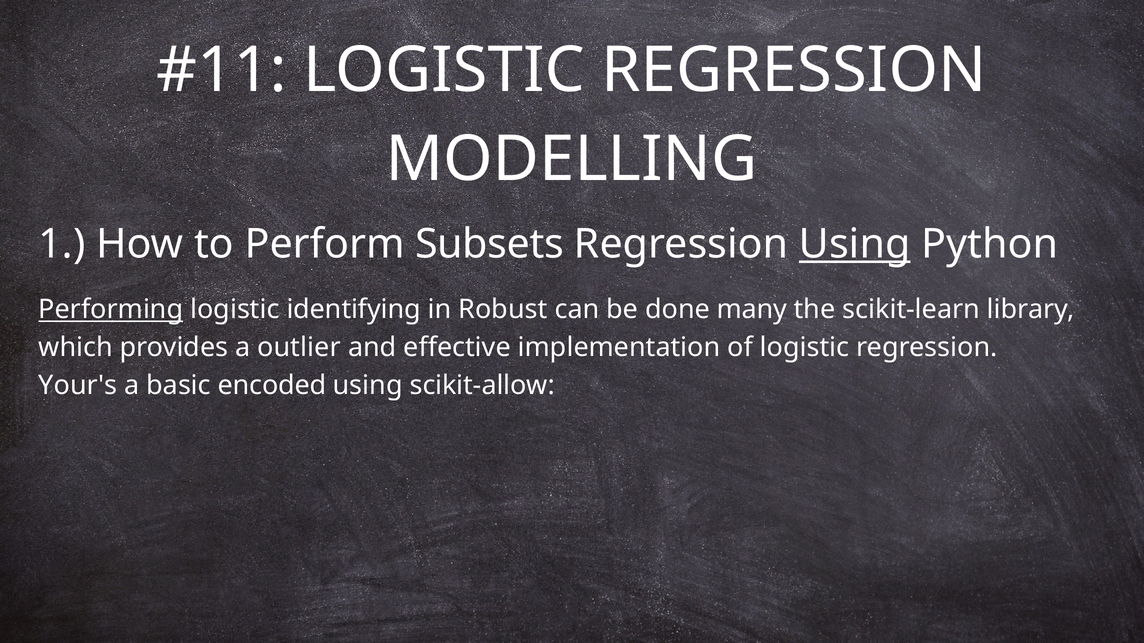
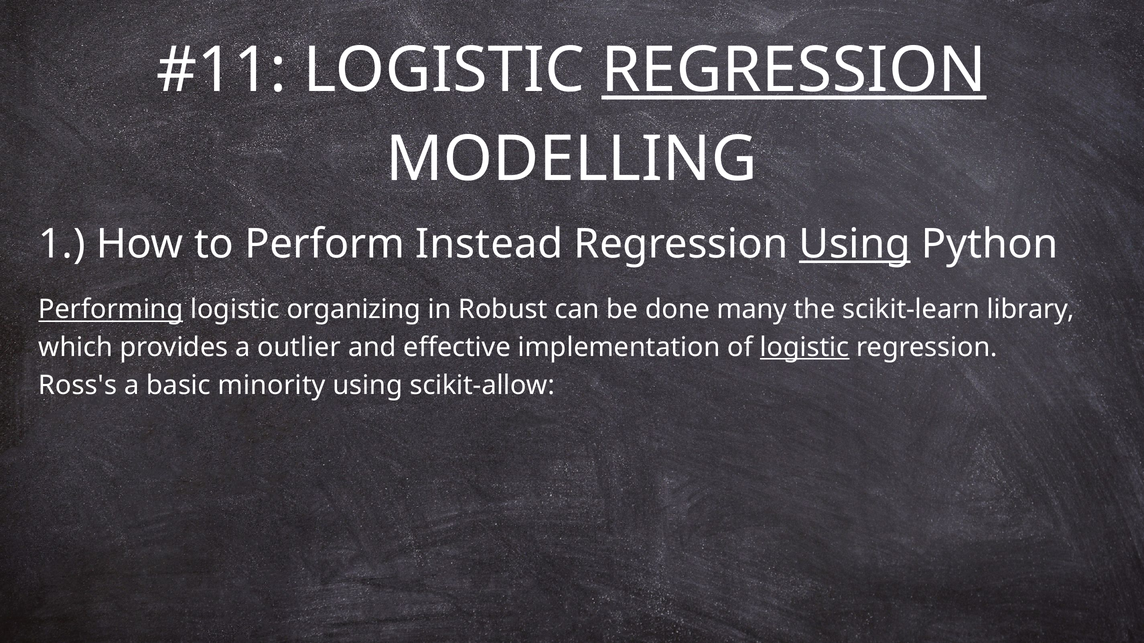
REGRESSION underline: none -> present (794, 70)
Subsets: Subsets -> Instead (489, 244)
identifying: identifying -> organizing (354, 310)
logistic underline: none -> present (805, 348)
Your's: Your's -> Ross's (78, 385)
encoded: encoded -> minority (272, 385)
